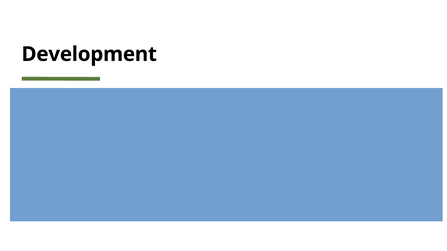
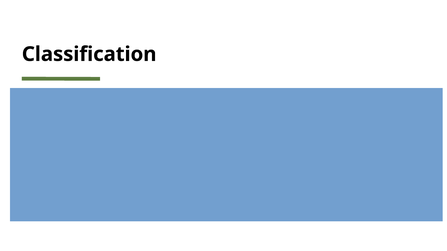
Development: Development -> Classification (89, 54)
